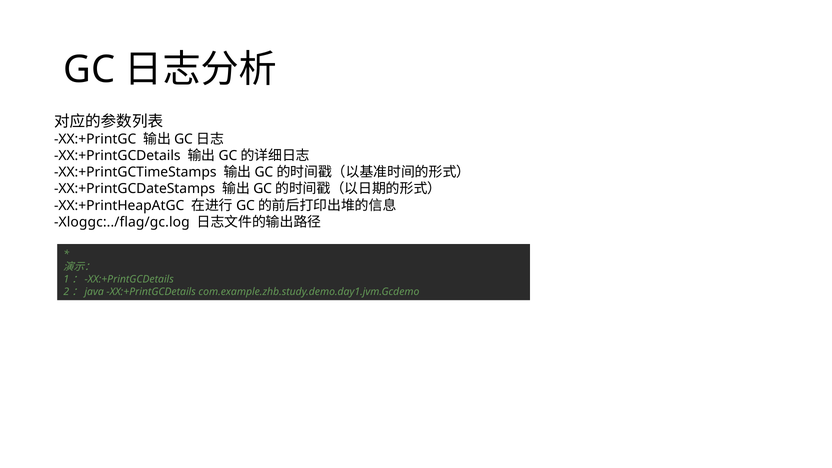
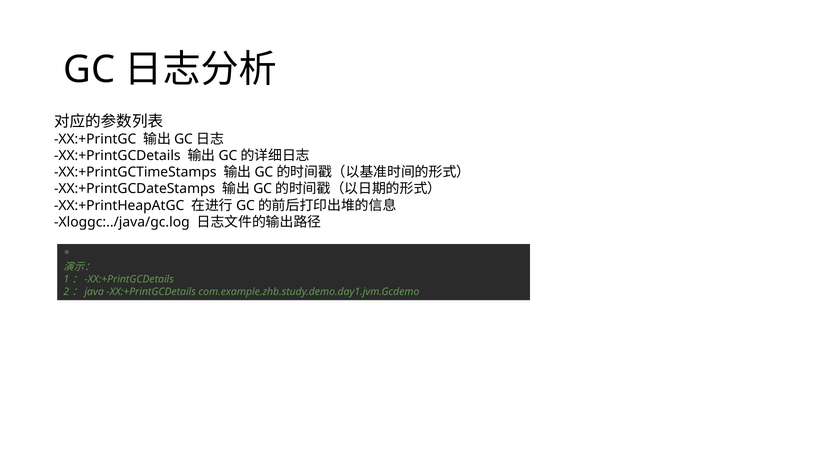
Xloggc:../flag/gc.log: Xloggc:../flag/gc.log -> Xloggc:../java/gc.log (122, 222)
